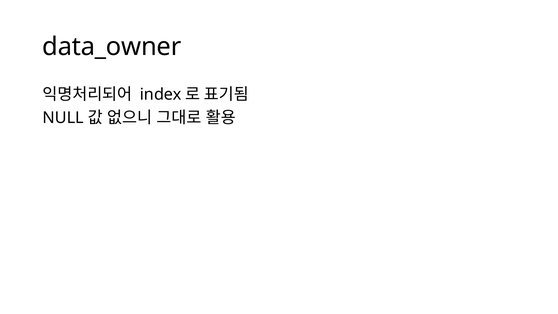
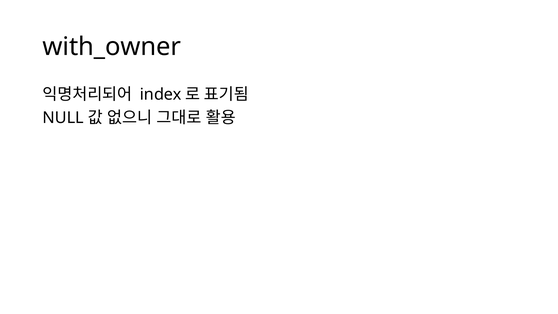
data_owner: data_owner -> with_owner (112, 47)
